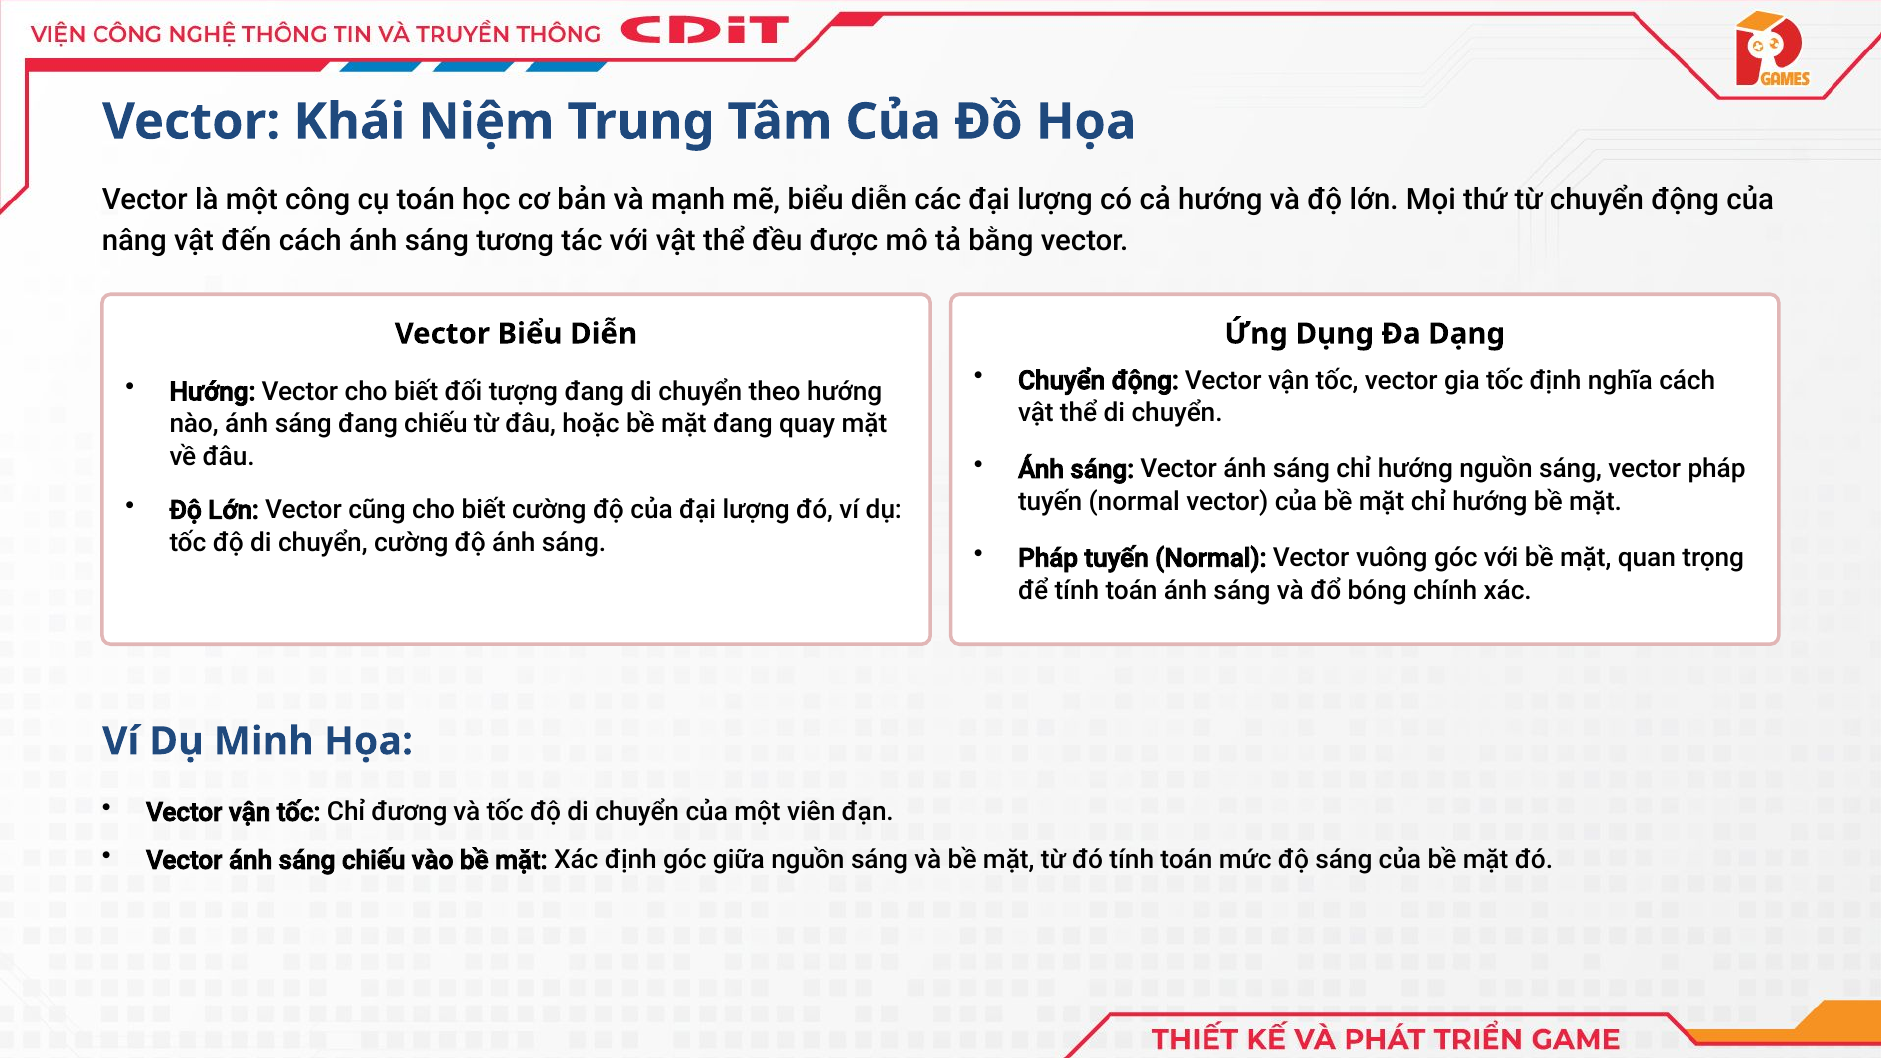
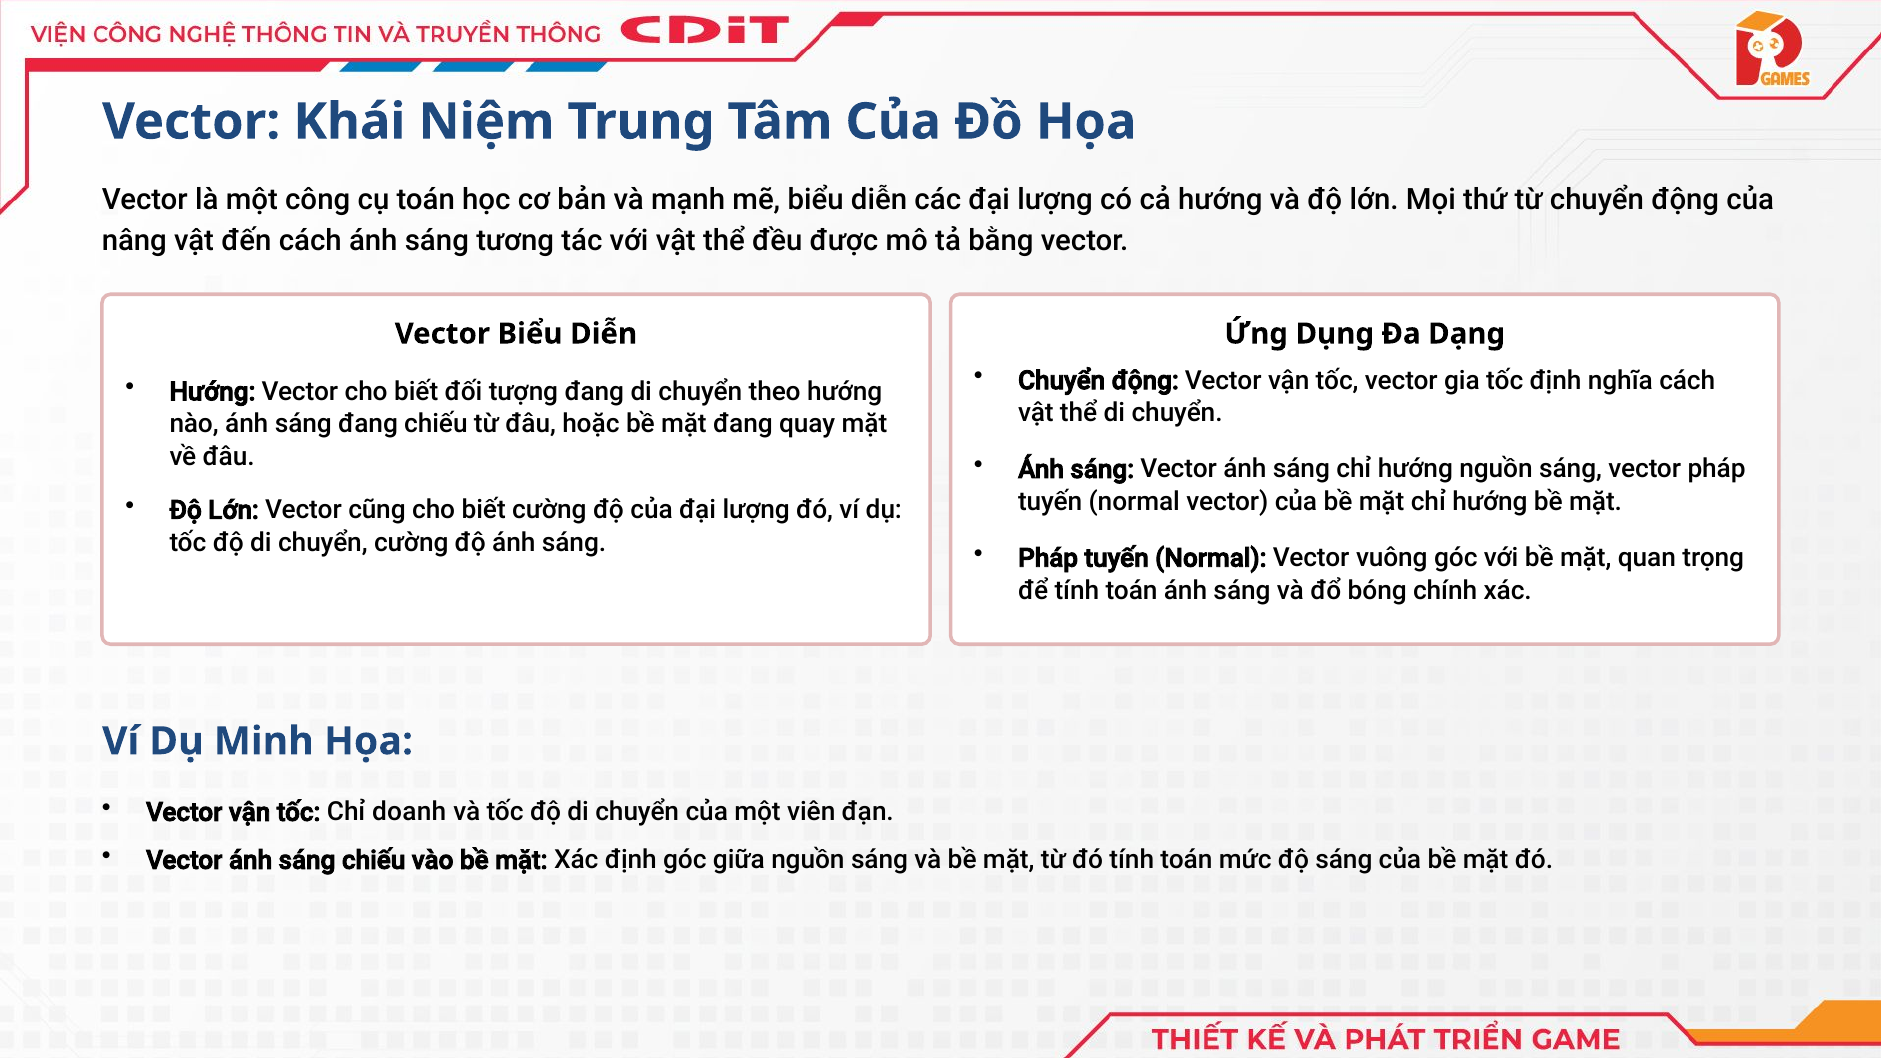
đương: đương -> doanh (409, 812)
